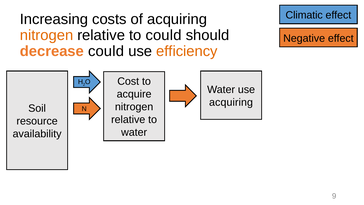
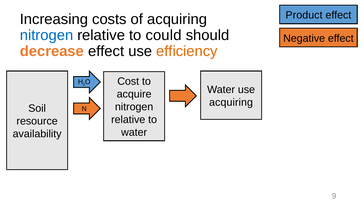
Climatic: Climatic -> Product (304, 15)
nitrogen colour: orange -> blue (47, 35)
decrease could: could -> effect (106, 51)
